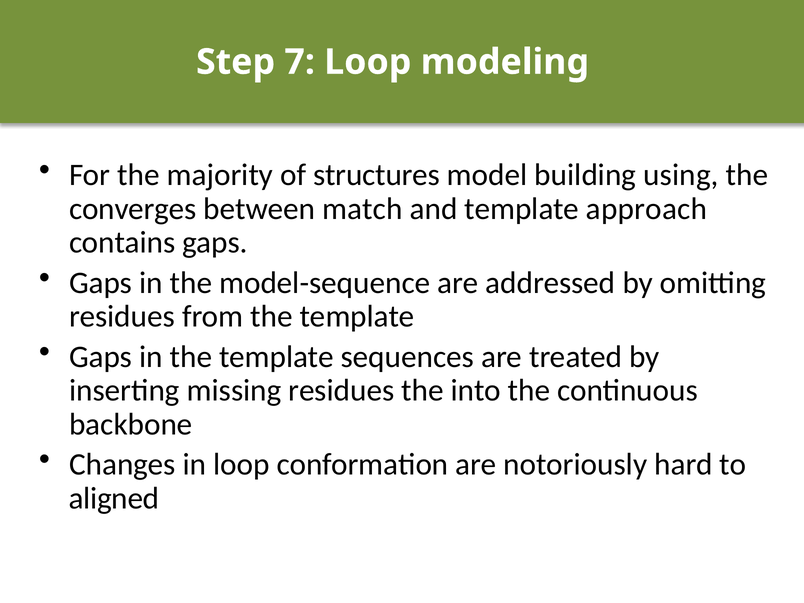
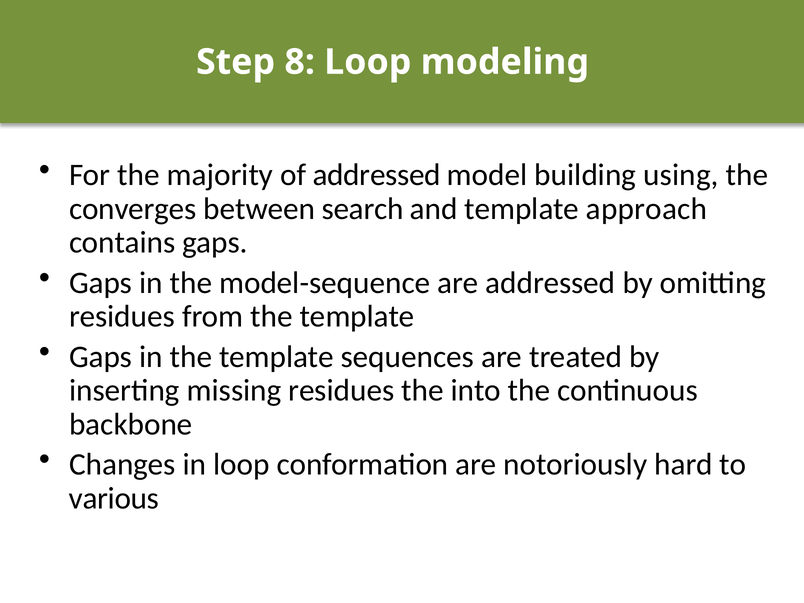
7: 7 -> 8 (300, 62)
of structures: structures -> addressed (377, 175)
match: match -> search (363, 209)
aligned: aligned -> various (114, 498)
